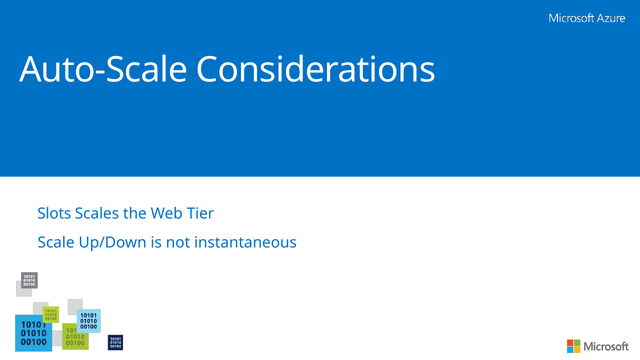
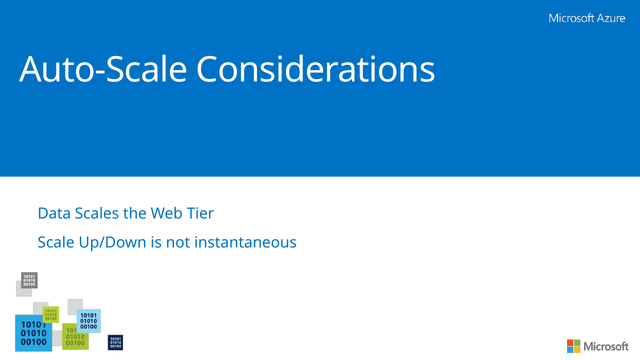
Slots: Slots -> Data (54, 214)
